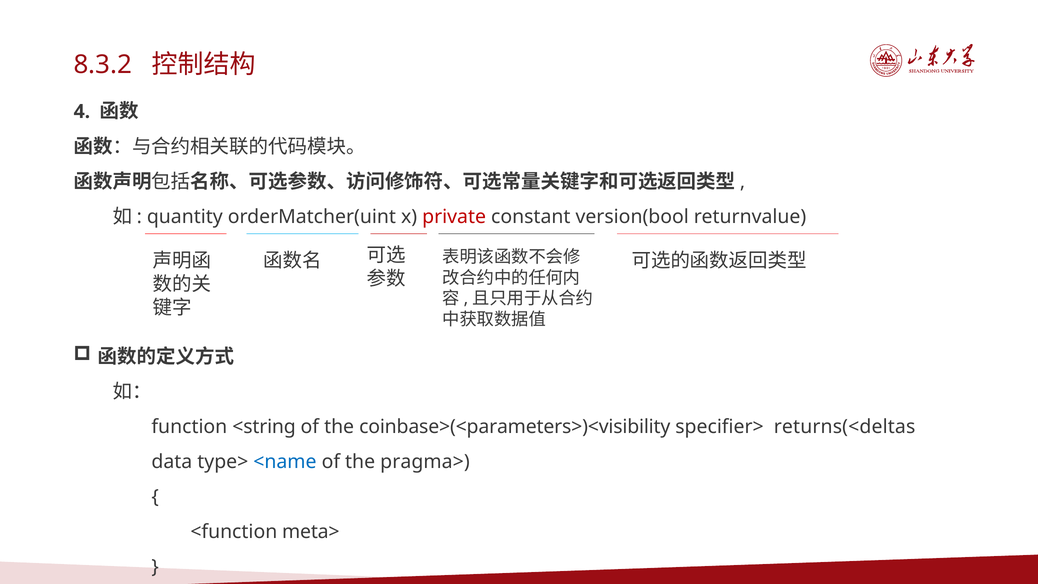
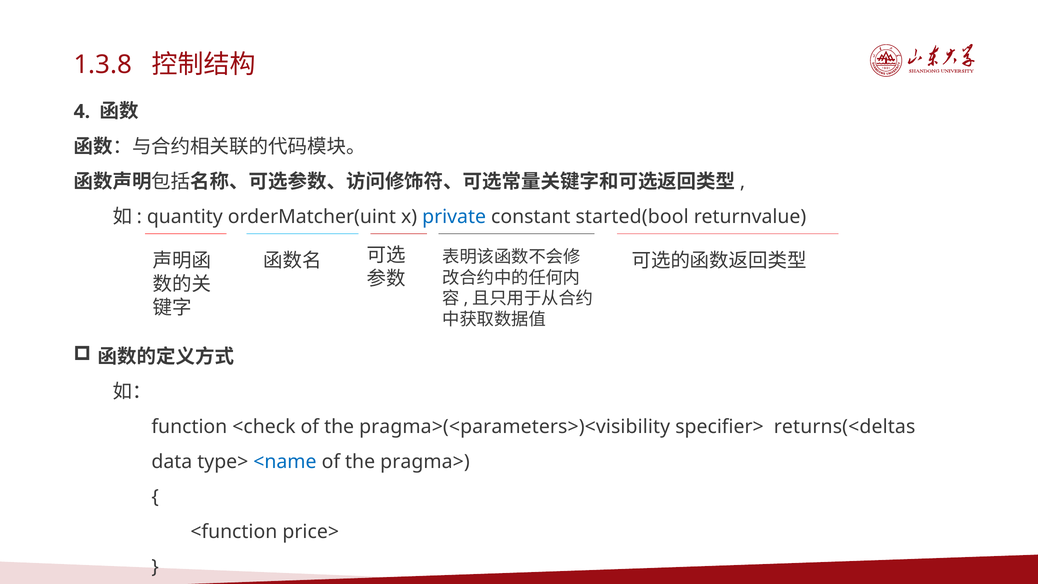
8.3.2: 8.3.2 -> 1.3.8 (103, 65)
private colour: red -> blue (454, 217)
version(bool: version(bool -> started(bool (632, 217)
<string: <string -> <check (264, 427)
coinbase>(<parameters>)<visibility: coinbase>(<parameters>)<visibility -> pragma>(<parameters>)<visibility (515, 427)
meta>: meta> -> price> (311, 532)
